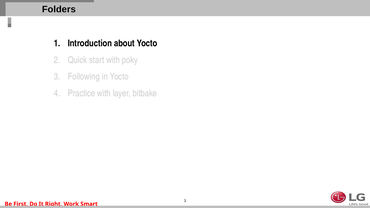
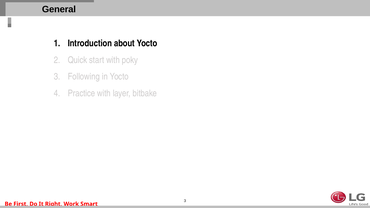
Folders: Folders -> General (59, 9)
